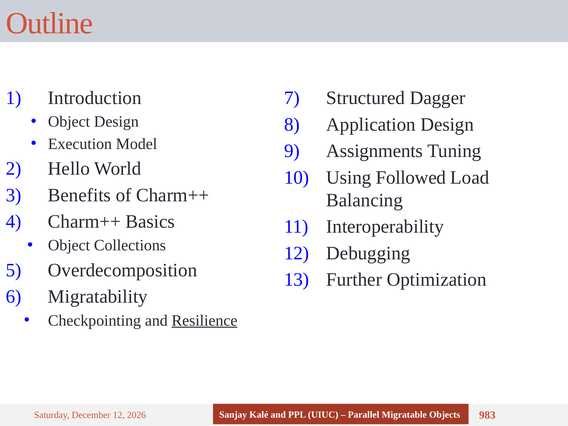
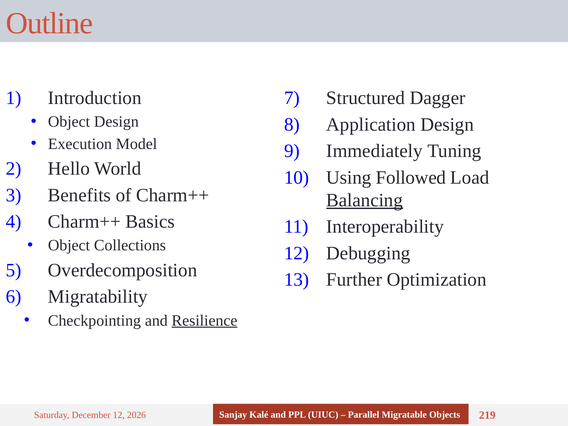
Assignments: Assignments -> Immediately (375, 151)
Balancing underline: none -> present (365, 200)
983: 983 -> 219 (487, 415)
